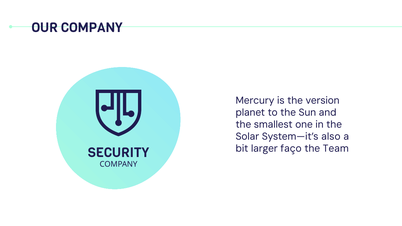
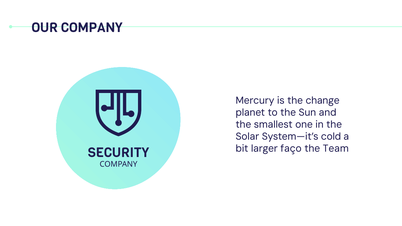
version: version -> change (323, 100)
also: also -> cold (331, 137)
